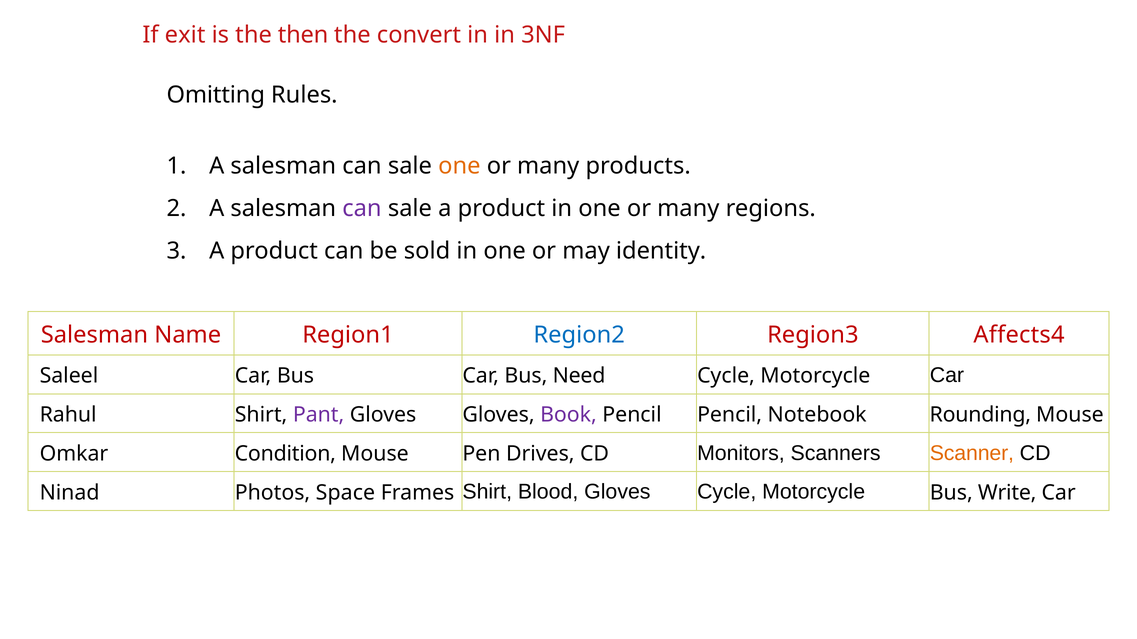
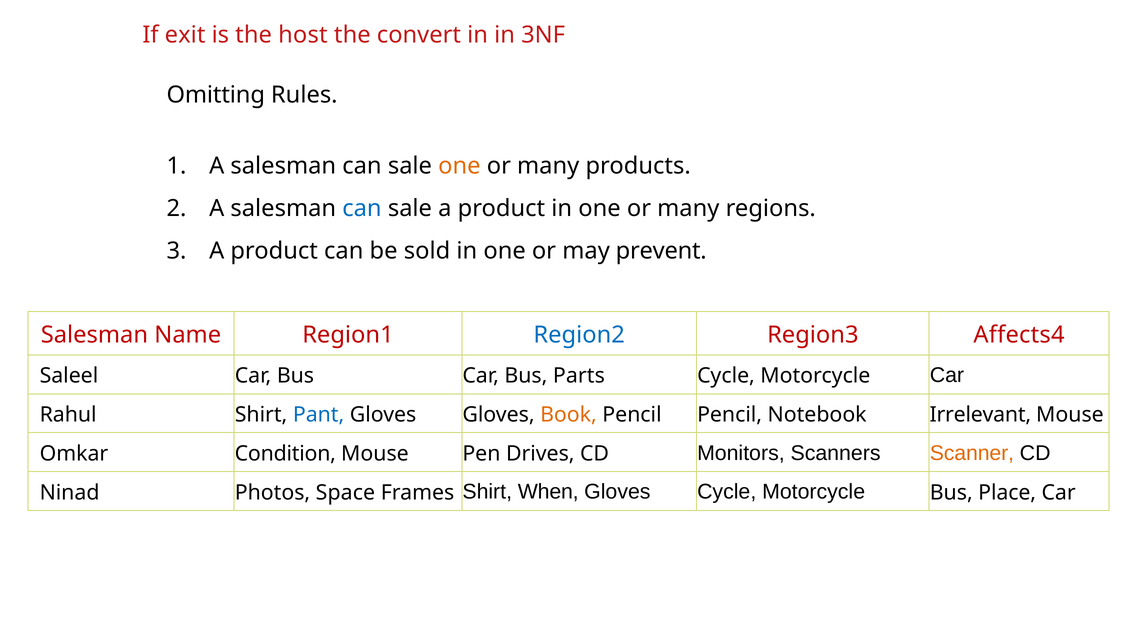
then: then -> host (303, 35)
can colour: purple -> blue (362, 209)
identity: identity -> prevent (661, 251)
Need: Need -> Parts (579, 376)
Pant colour: purple -> blue (319, 415)
Book colour: purple -> orange (568, 415)
Rounding: Rounding -> Irrelevant (980, 415)
Blood: Blood -> When (548, 492)
Write: Write -> Place (1007, 493)
